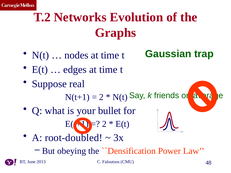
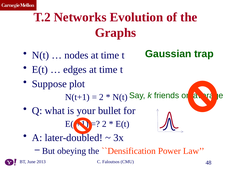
real: real -> plot (77, 84)
root-doubled: root-doubled -> later-doubled (74, 138)
